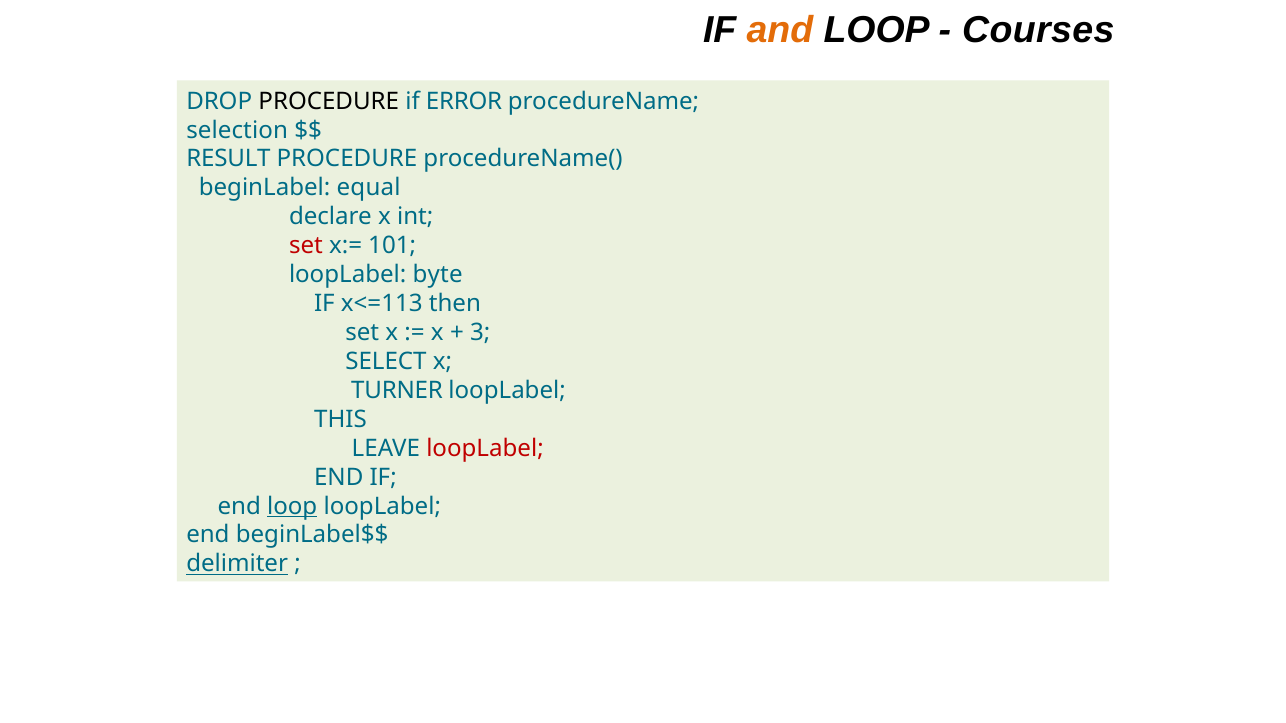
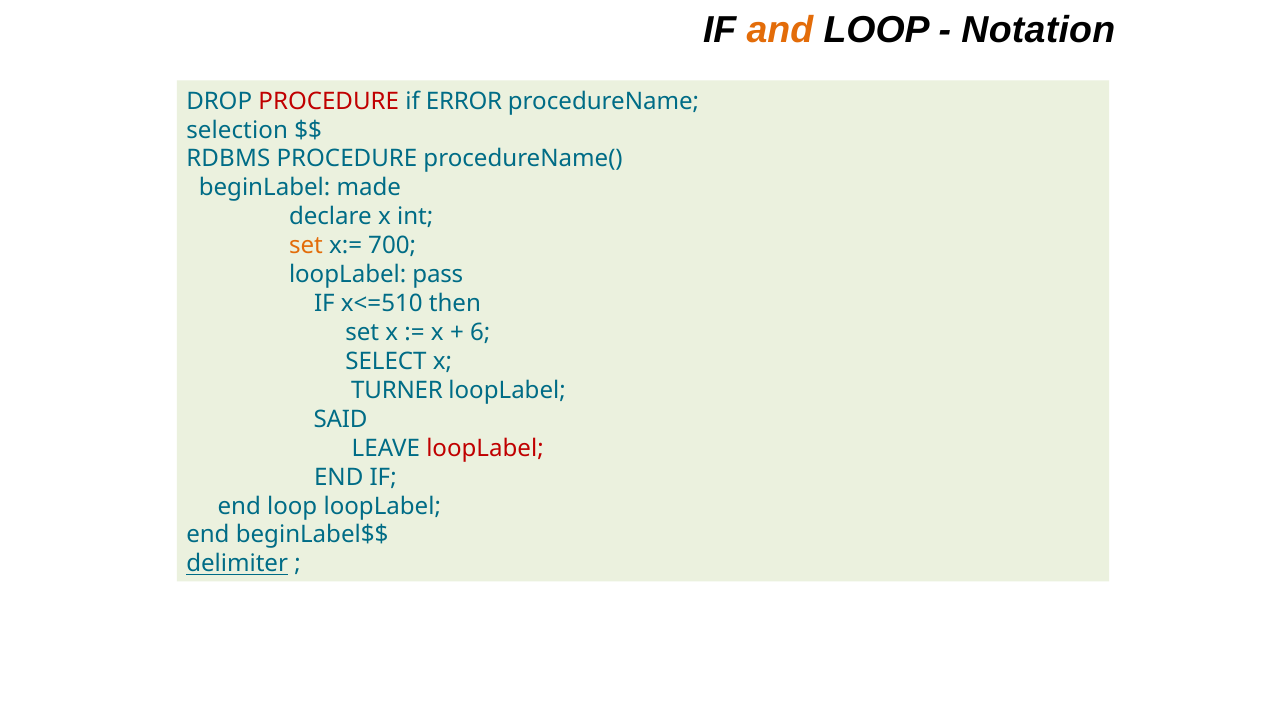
Courses: Courses -> Notation (1038, 30)
PROCEDURE colour: black -> red (329, 101)
RESULT: RESULT -> RDBMS (228, 159)
equal: equal -> made (369, 188)
set colour: red -> orange (306, 246)
101: 101 -> 700 (392, 246)
byte: byte -> pass (438, 275)
x<=113: x<=113 -> x<=510 (382, 304)
3: 3 -> 6 (480, 333)
THIS: THIS -> SAID (341, 420)
loop underline: present -> none (292, 506)
